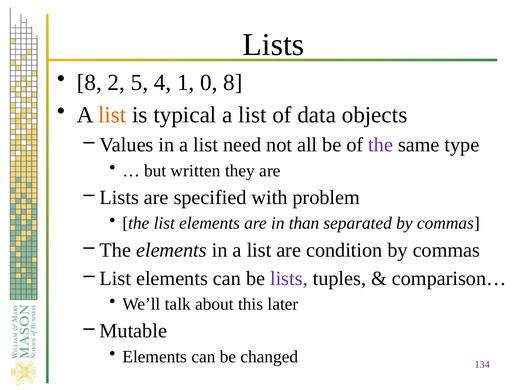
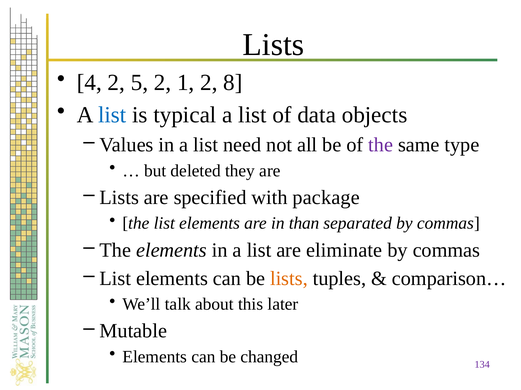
8: 8 -> 4 (89, 83)
5 4: 4 -> 2 (163, 83)
1 0: 0 -> 2 (209, 83)
list colour: orange -> blue (112, 115)
written: written -> deleted (196, 171)
problem: problem -> package (326, 198)
condition: condition -> eliminate (344, 250)
lists colour: purple -> orange (289, 279)
